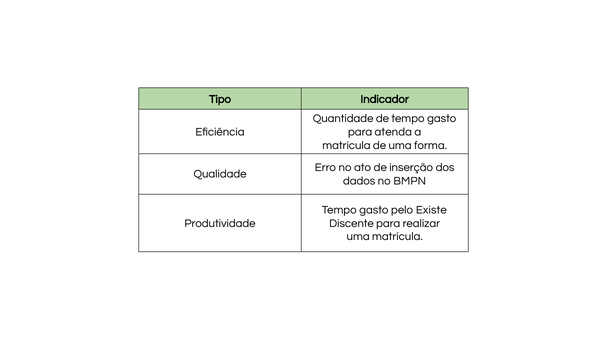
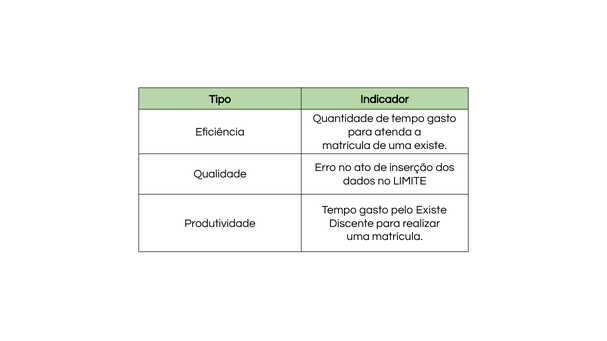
uma forma: forma -> existe (430, 146)
BMPN: BMPN -> LIMITE (410, 181)
